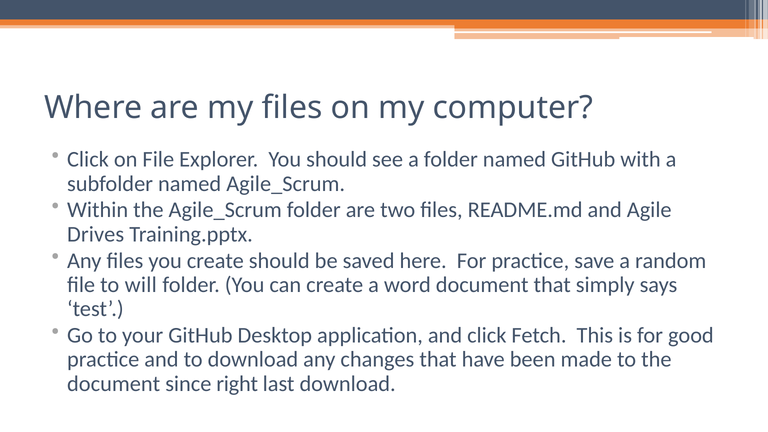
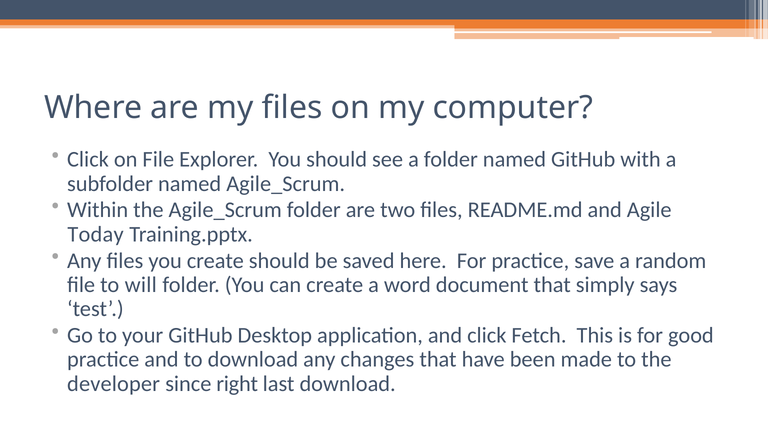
Drives: Drives -> Today (96, 234)
document: document -> developer (114, 384)
